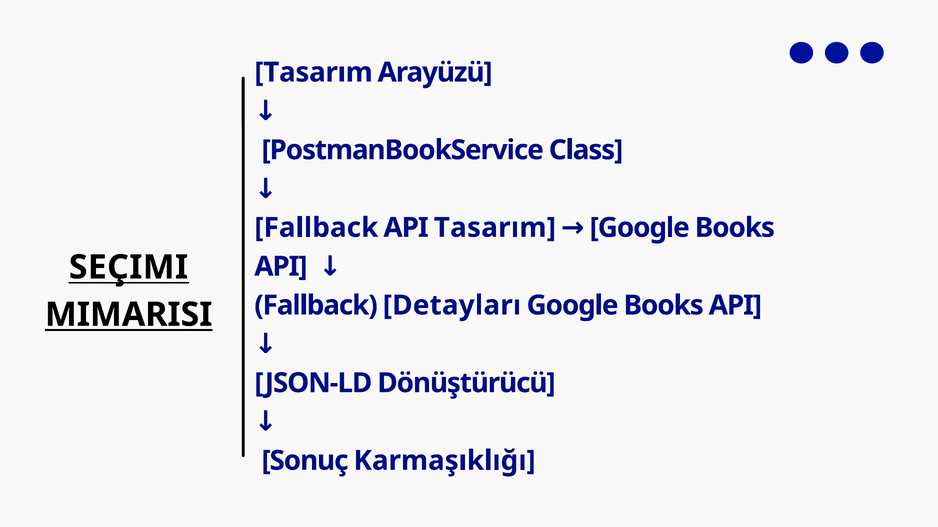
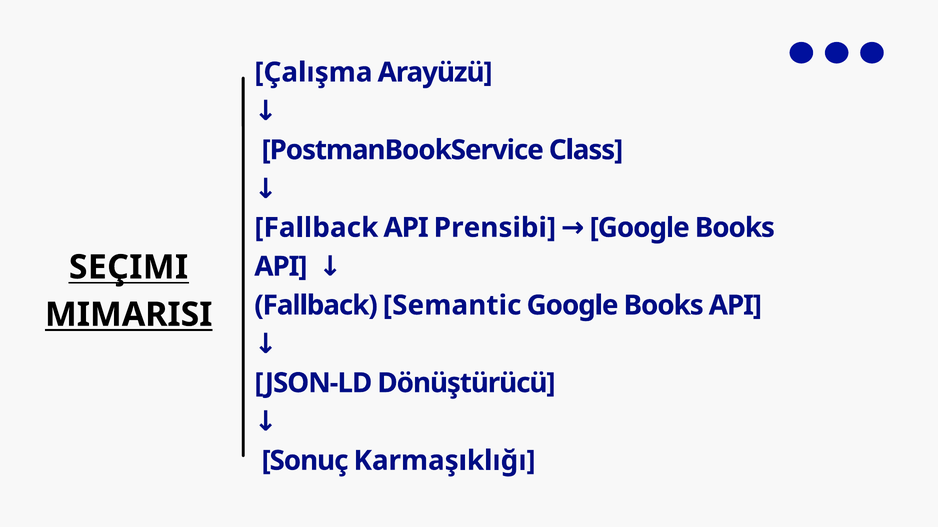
Tasarım: Tasarım -> Çalışma (313, 72)
API Tasarım: Tasarım -> Prensibi (495, 228)
Detayları: Detayları -> Semantic (452, 306)
